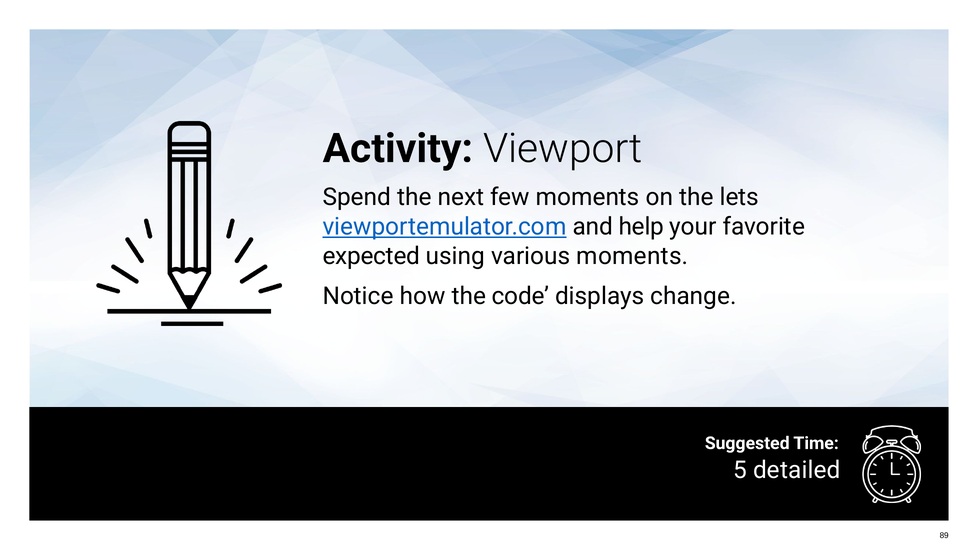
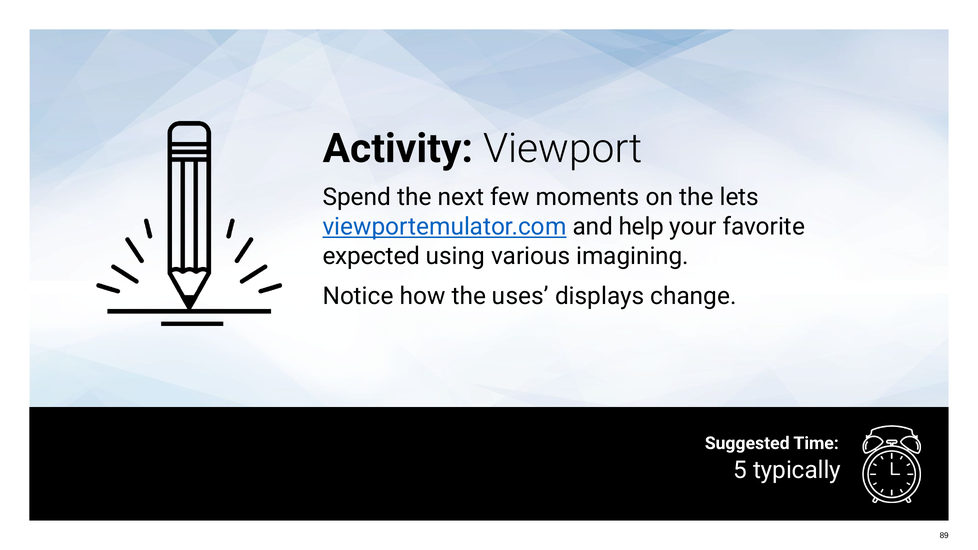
various moments: moments -> imagining (633, 256)
code: code -> uses (520, 296)
detailed: detailed -> typically (797, 470)
